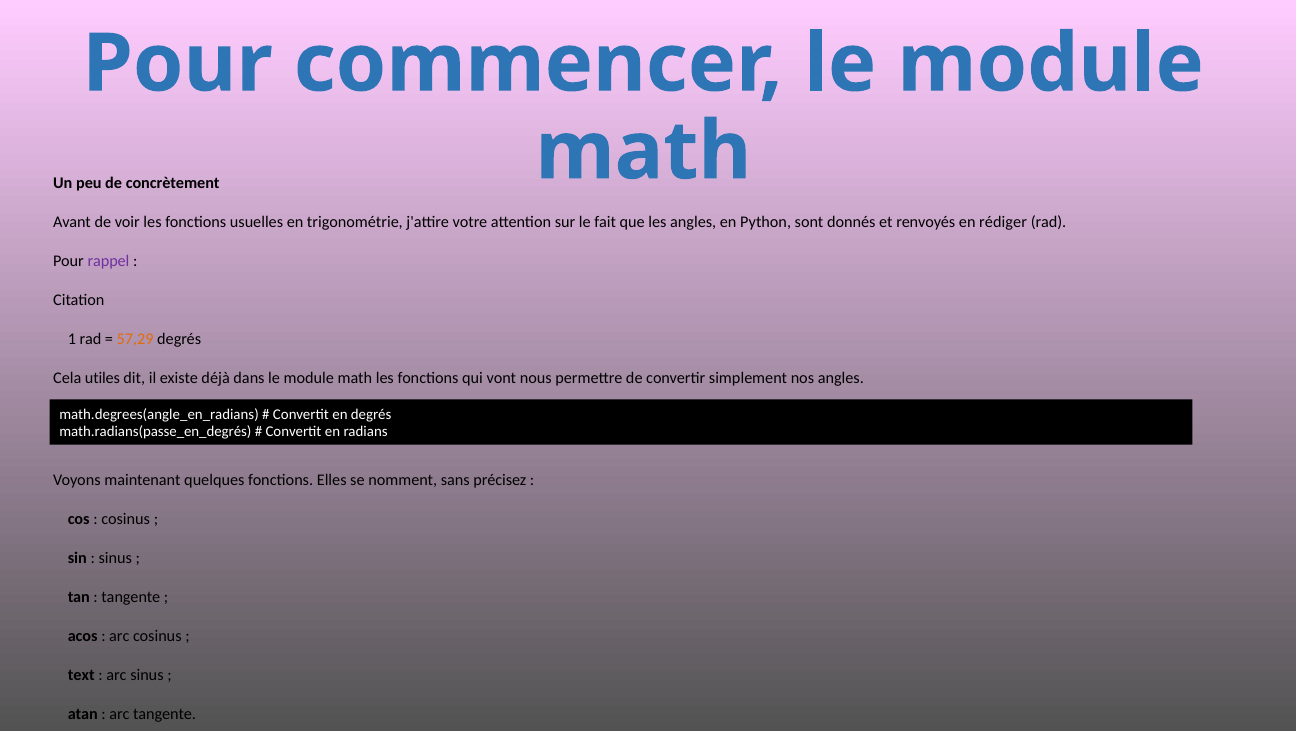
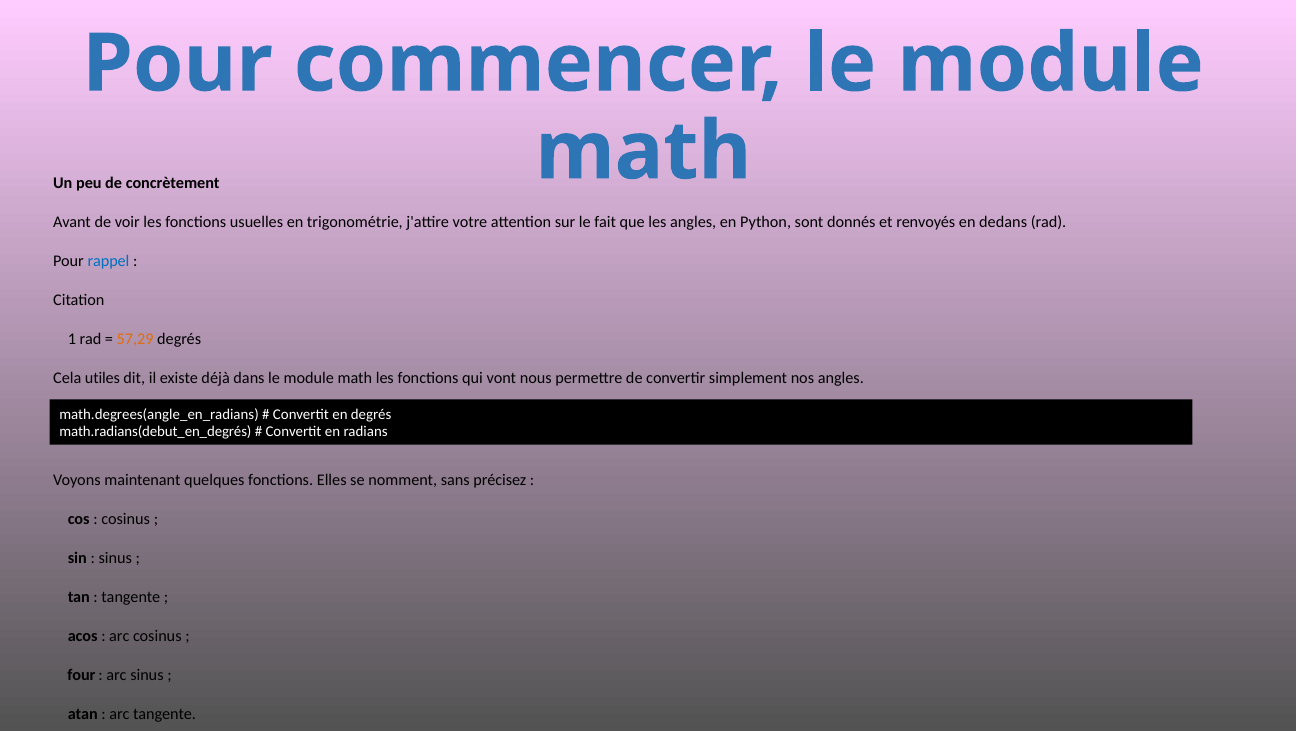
rédiger: rédiger -> dedans (1003, 222)
rappel colour: purple -> blue (108, 261)
math.radians(passe_en_degrés: math.radians(passe_en_degrés -> math.radians(debut_en_degrés (155, 432)
text: text -> four (81, 675)
